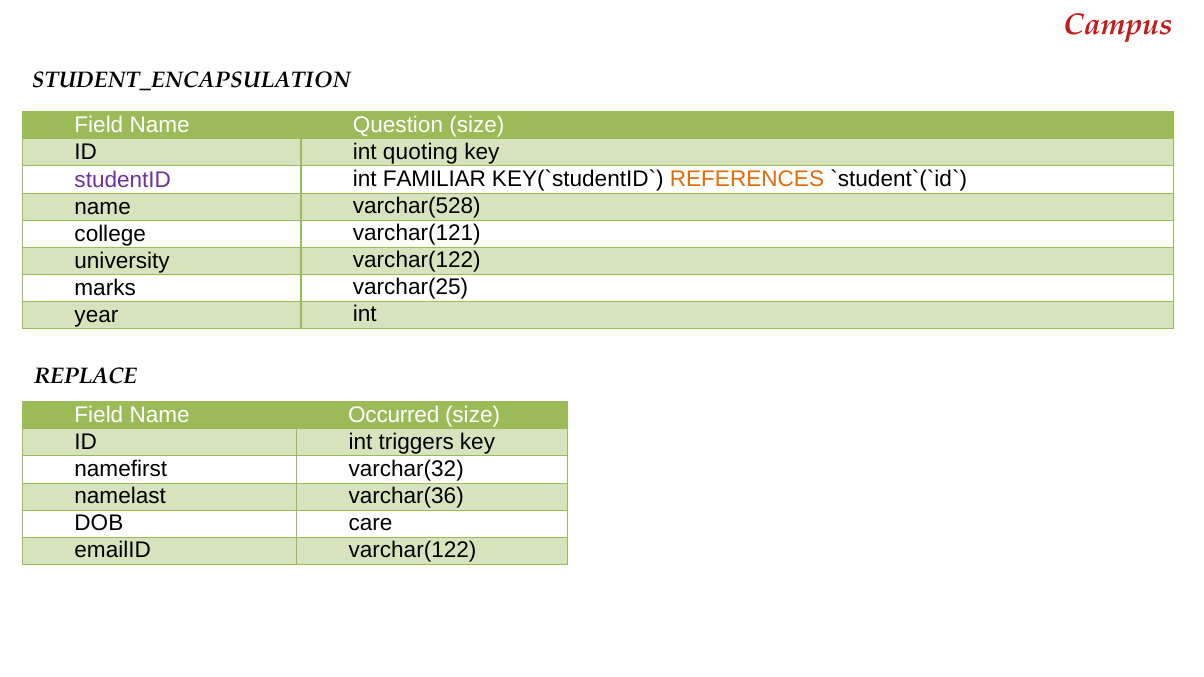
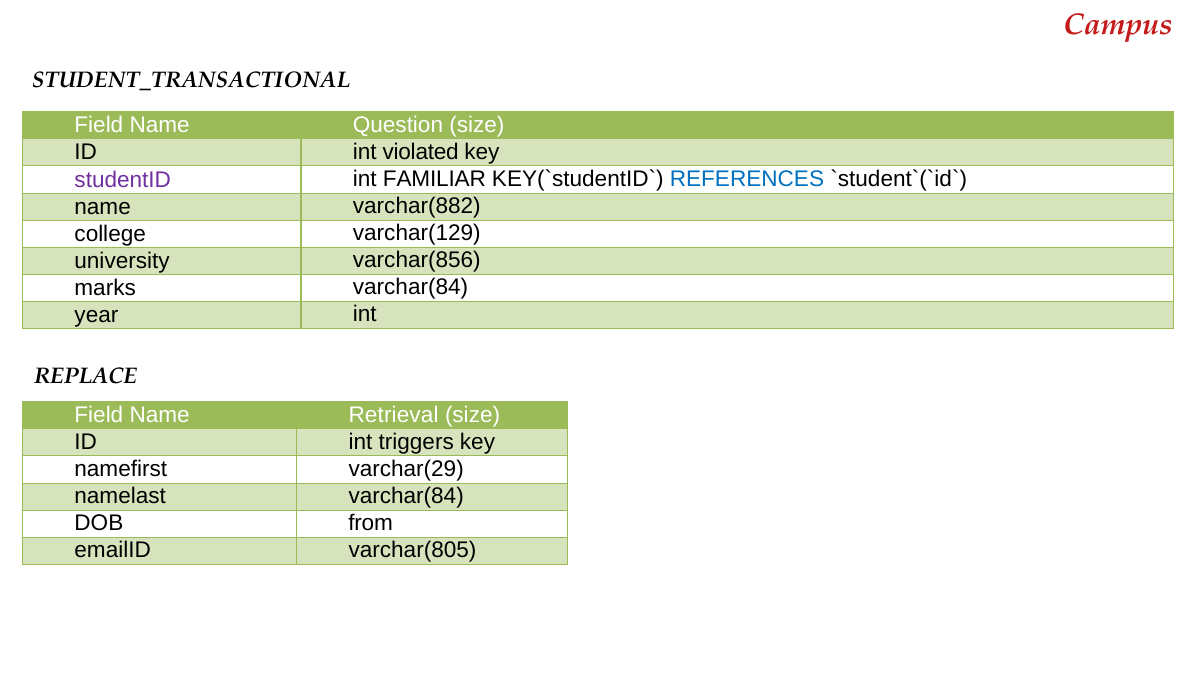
STUDENT_ENCAPSULATION: STUDENT_ENCAPSULATION -> STUDENT_TRANSACTIONAL (191, 80)
quoting: quoting -> violated (421, 152)
REFERENCES colour: orange -> blue (747, 179)
varchar(528: varchar(528 -> varchar(882 (417, 206)
varchar(121: varchar(121 -> varchar(129 (417, 233)
university varchar(122: varchar(122 -> varchar(856 (417, 260)
marks varchar(25: varchar(25 -> varchar(84 (411, 288)
Occurred: Occurred -> Retrieval (394, 415)
varchar(32: varchar(32 -> varchar(29 (406, 469)
namelast varchar(36: varchar(36 -> varchar(84 (406, 496)
care: care -> from (371, 523)
emailID varchar(122: varchar(122 -> varchar(805 (412, 551)
